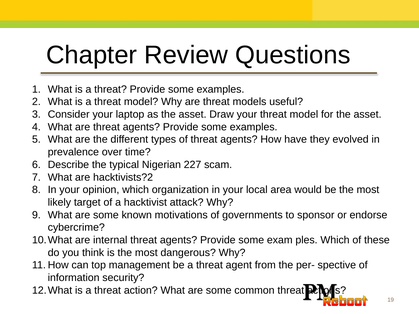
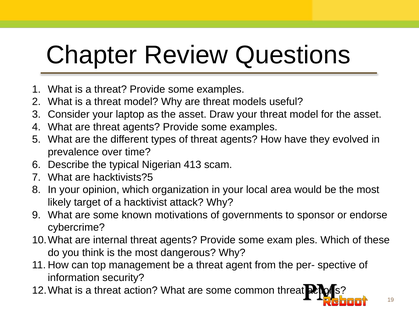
227: 227 -> 413 (193, 165)
hacktivists?2: hacktivists?2 -> hacktivists?5 (123, 177)
